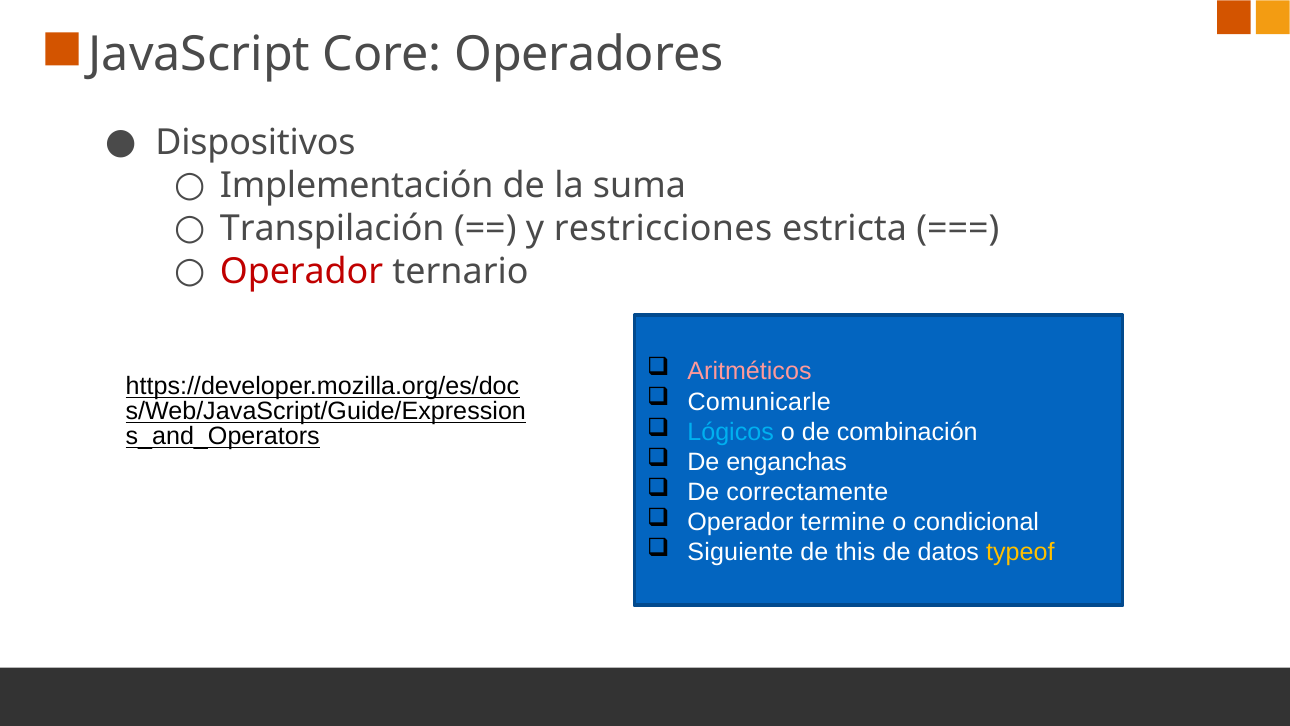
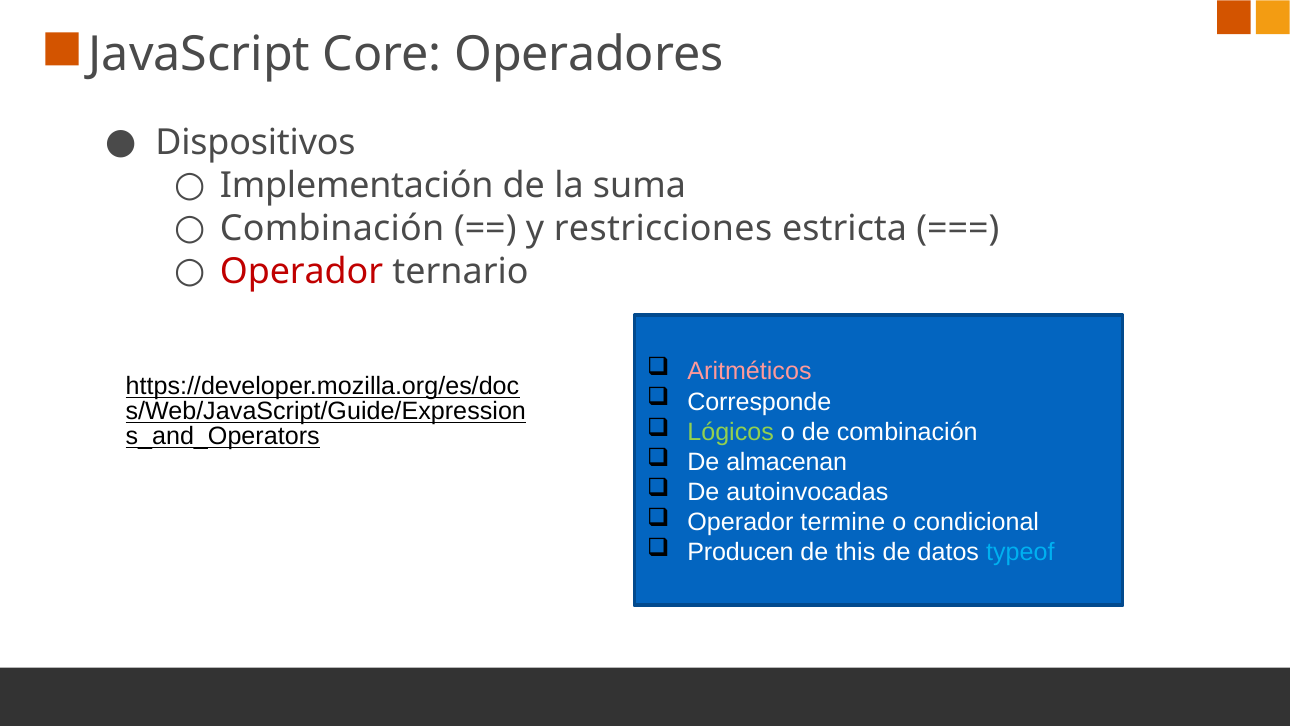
Transpilación: Transpilación -> Combinación (332, 228)
Comunicarle: Comunicarle -> Corresponde (759, 402)
Lógicos colour: light blue -> light green (731, 432)
enganchas: enganchas -> almacenan (787, 462)
correctamente: correctamente -> autoinvocadas (807, 492)
Siguiente: Siguiente -> Producen (741, 552)
typeof colour: yellow -> light blue (1020, 552)
